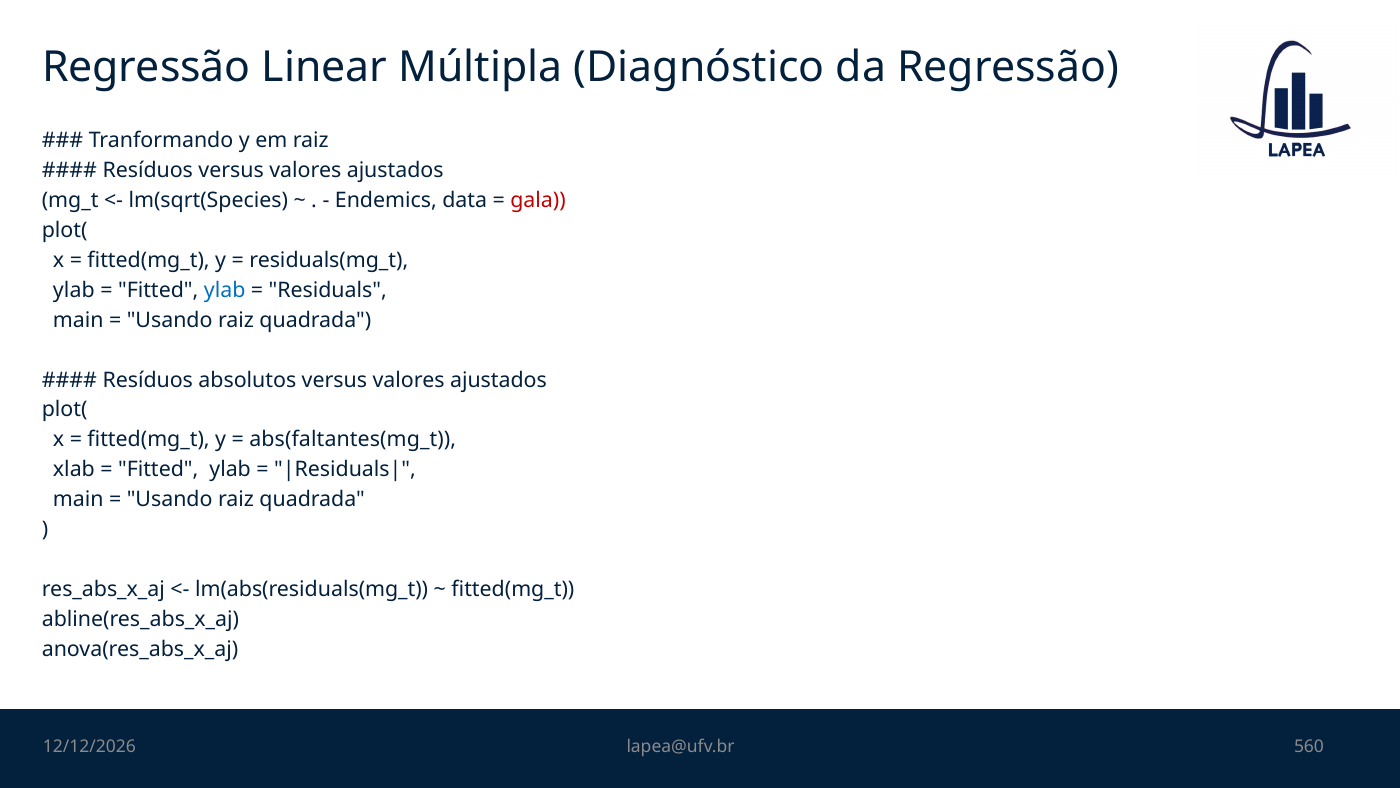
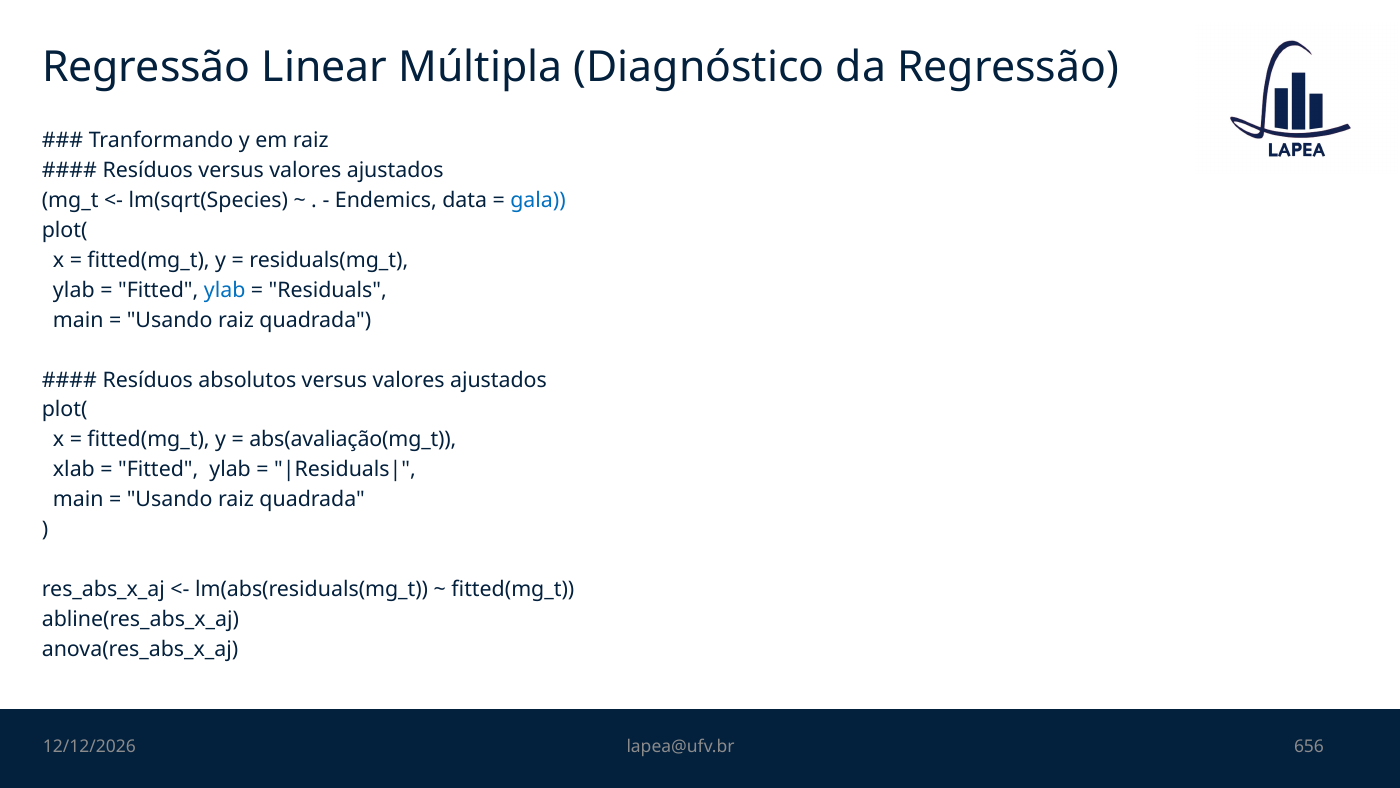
gala colour: red -> blue (538, 200)
abs(faltantes(mg_t: abs(faltantes(mg_t -> abs(avaliação(mg_t (353, 440)
560: 560 -> 656 (1309, 746)
